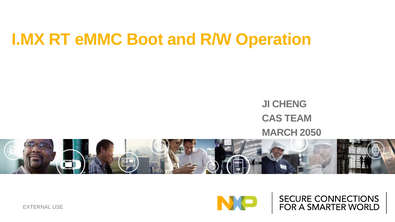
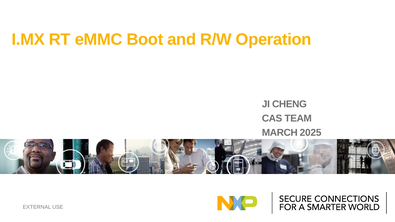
2050: 2050 -> 2025 (311, 133)
